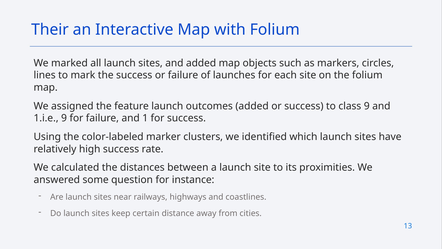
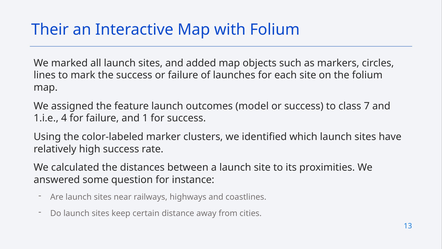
outcomes added: added -> model (252, 106)
class 9: 9 -> 7 (367, 106)
1.i.e 9: 9 -> 4 (64, 118)
